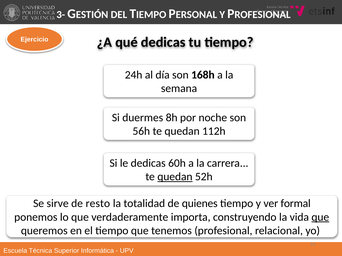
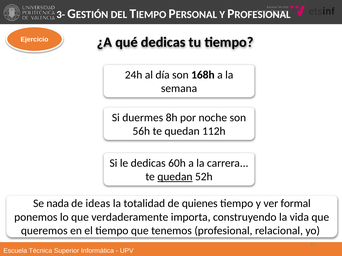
sirve: sirve -> nada (58, 204)
resto: resto -> ideas (98, 204)
que underline: present -> none (320, 217)
